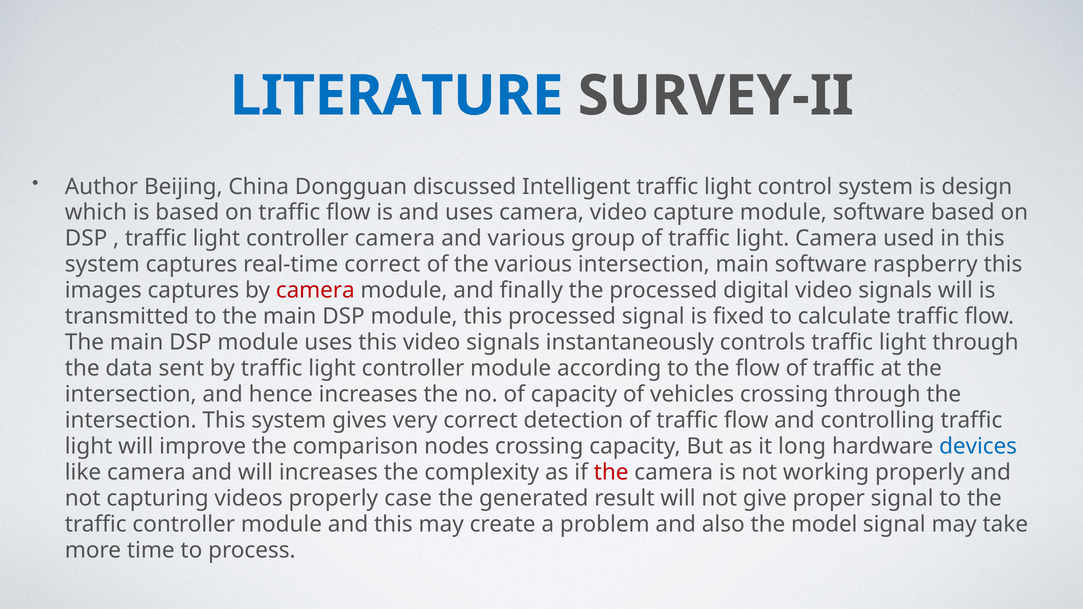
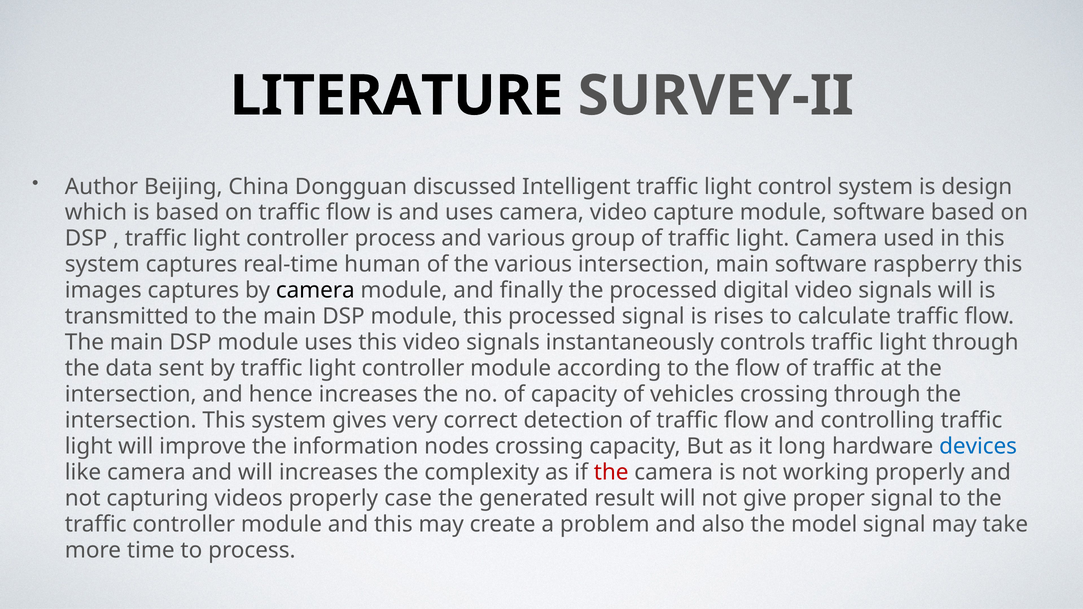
LITERATURE colour: blue -> black (397, 96)
controller camera: camera -> process (395, 239)
real-time correct: correct -> human (382, 265)
camera colour: red -> black (315, 291)
fixed: fixed -> rises (739, 317)
comparison: comparison -> information (355, 446)
